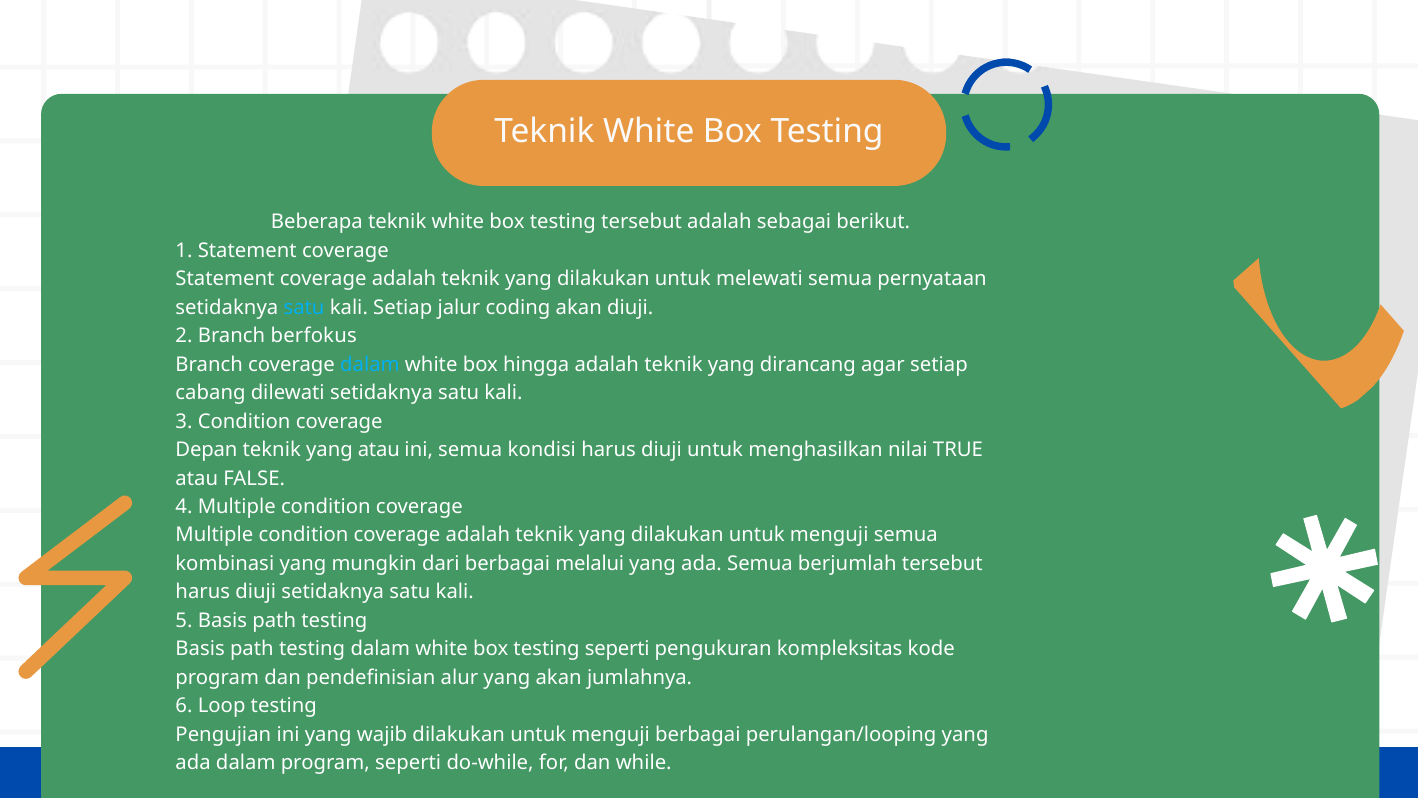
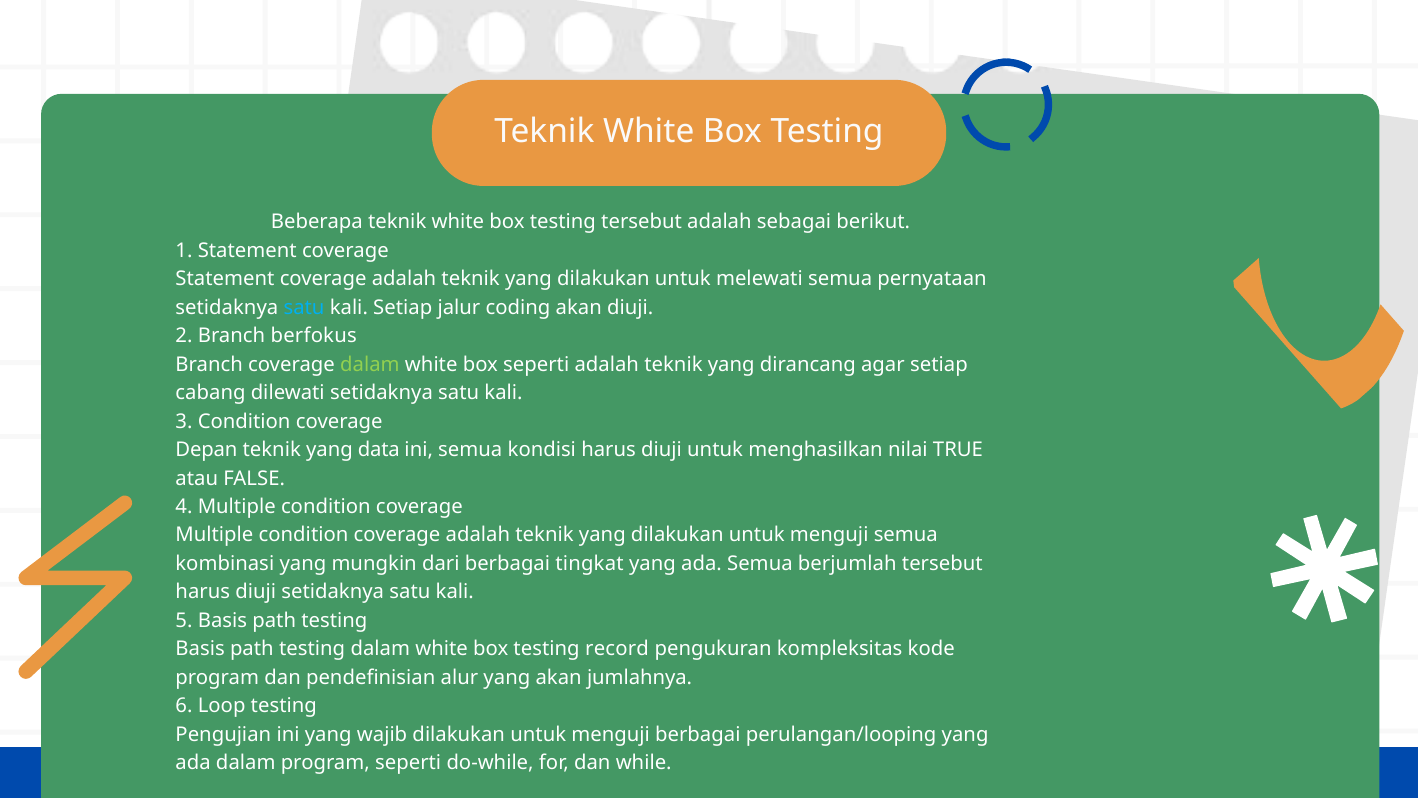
dalam colour: light blue -> light green (370, 364)
box hingga: hingga -> seperti (536, 364)
yang atau: atau -> data (379, 450)
melalui: melalui -> tingkat (590, 563)
testing seperti: seperti -> record (617, 649)
